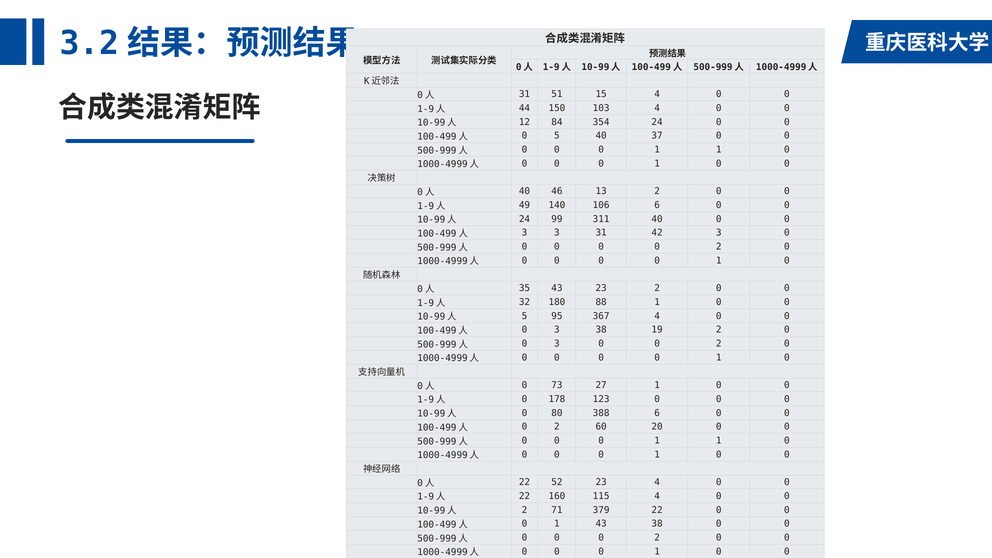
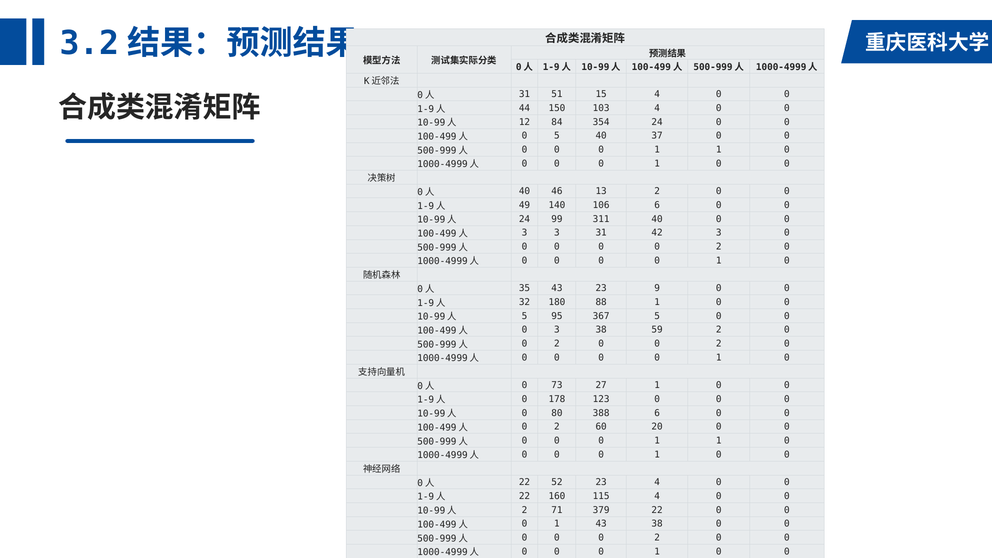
23 2: 2 -> 9 (657, 288)
367 4: 4 -> 5 (657, 316)
19: 19 -> 59 (657, 330)
3: 3 -> 2 (557, 344)
